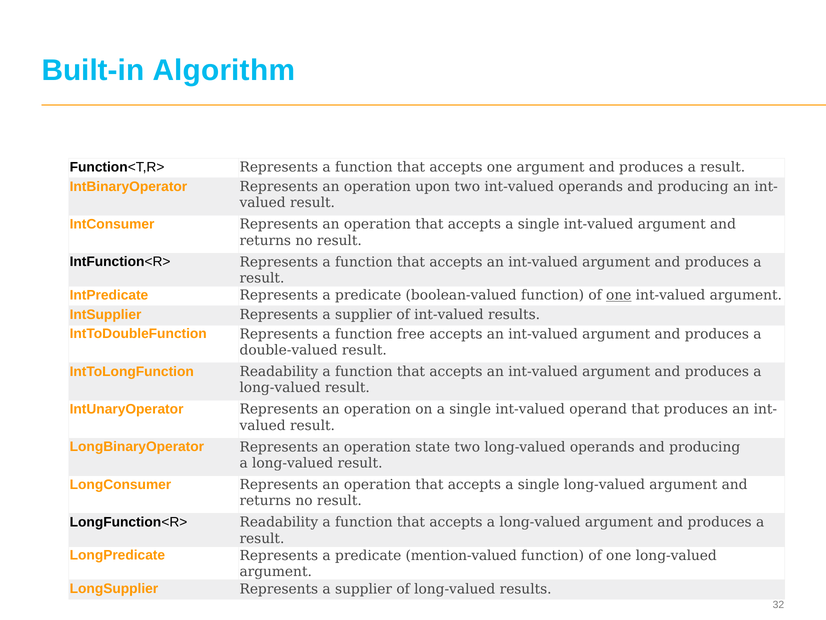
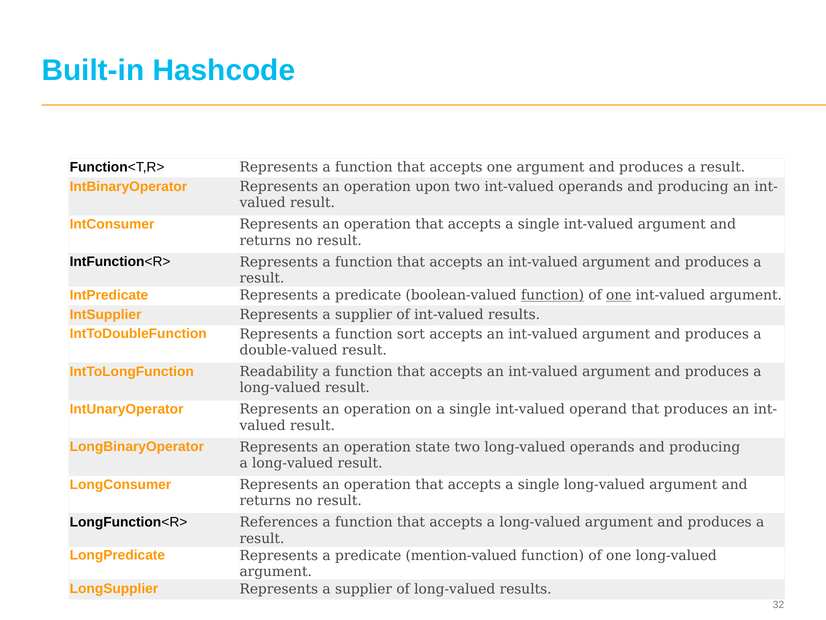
Algorithm: Algorithm -> Hashcode (224, 71)
function underline: none -> present (553, 295)
free: free -> sort (411, 334)
LongFunction<R> Readability: Readability -> References (279, 522)
